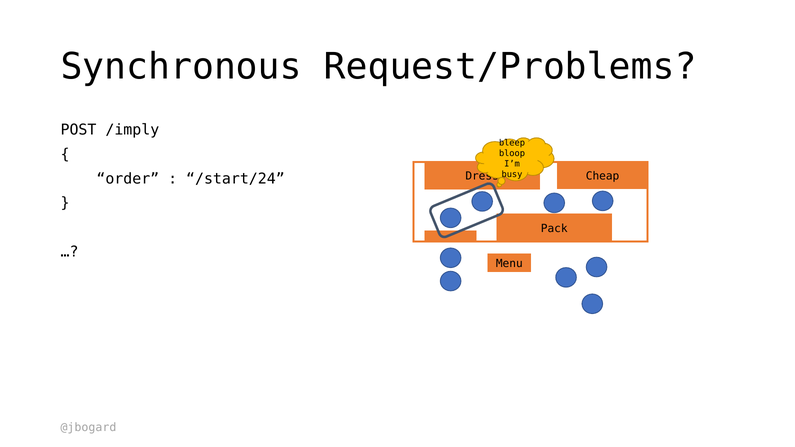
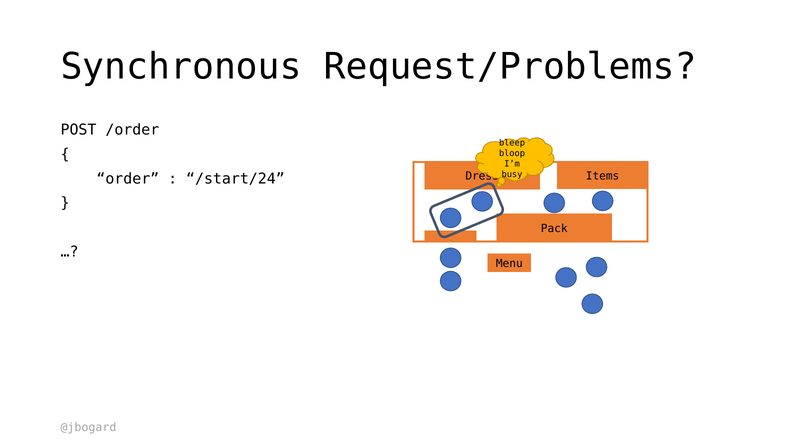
/imply: /imply -> /order (132, 130)
Cheap: Cheap -> Items (603, 176)
